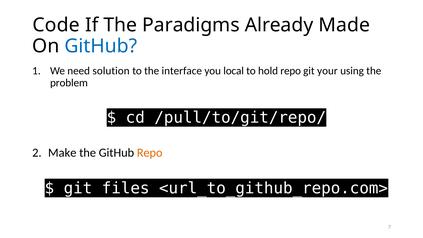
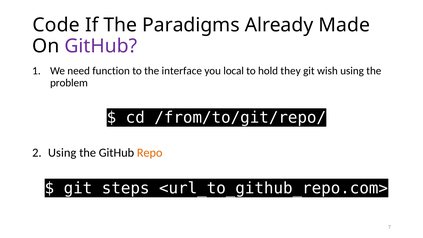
GitHub colour: blue -> purple (101, 46)
solution: solution -> function (111, 71)
hold repo: repo -> they (291, 71)
your: your -> wish (327, 71)
/pull/to/git/repo/: /pull/to/git/repo/ -> /from/to/git/repo/ (240, 118)
Make: Make -> Using (62, 153)
files: files -> steps (126, 188)
